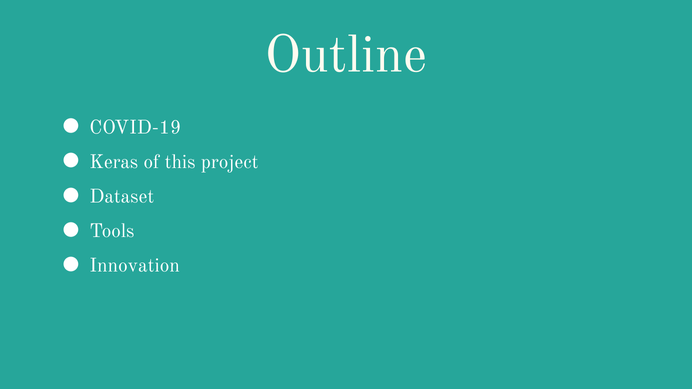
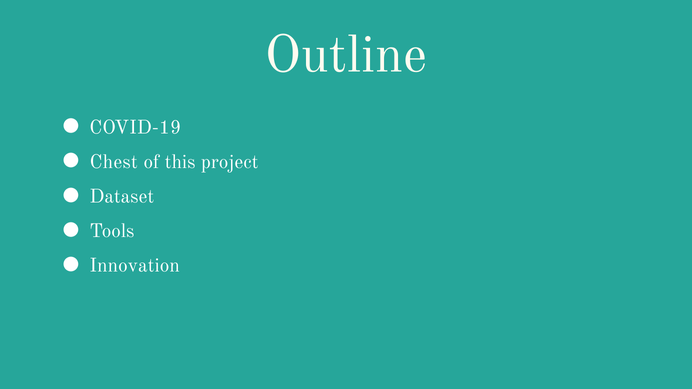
Keras: Keras -> Chest (114, 162)
